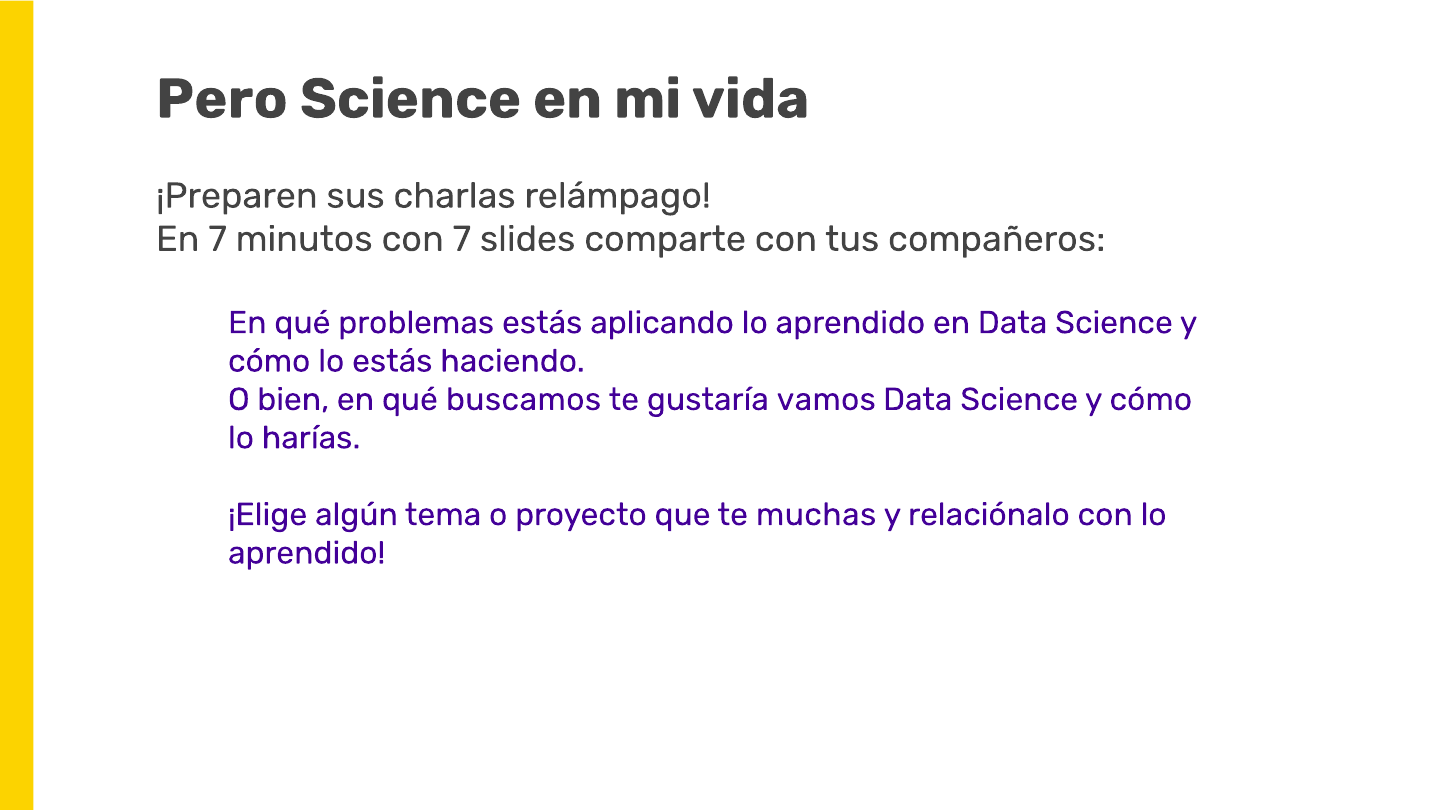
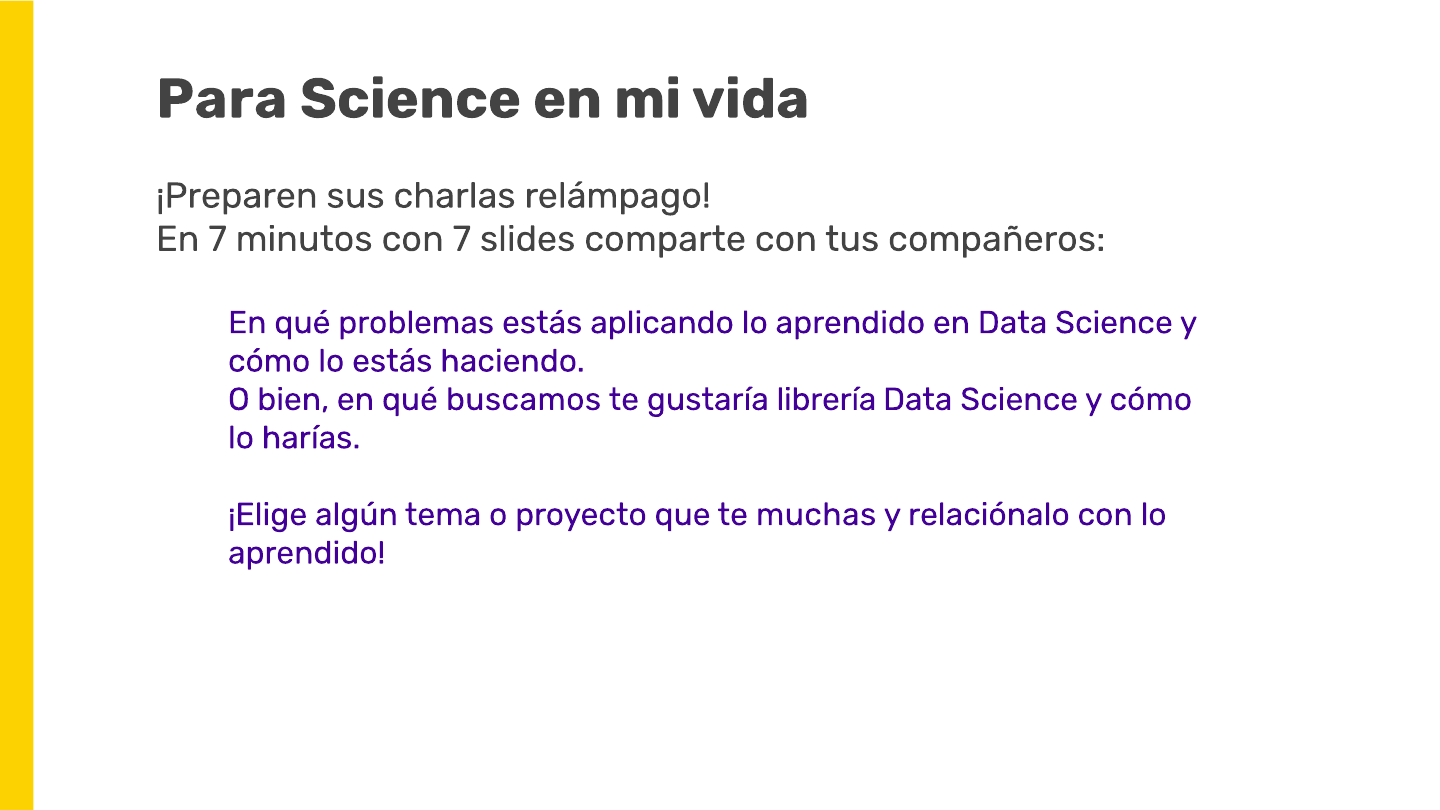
Pero: Pero -> Para (222, 99)
vamos: vamos -> librería (827, 399)
